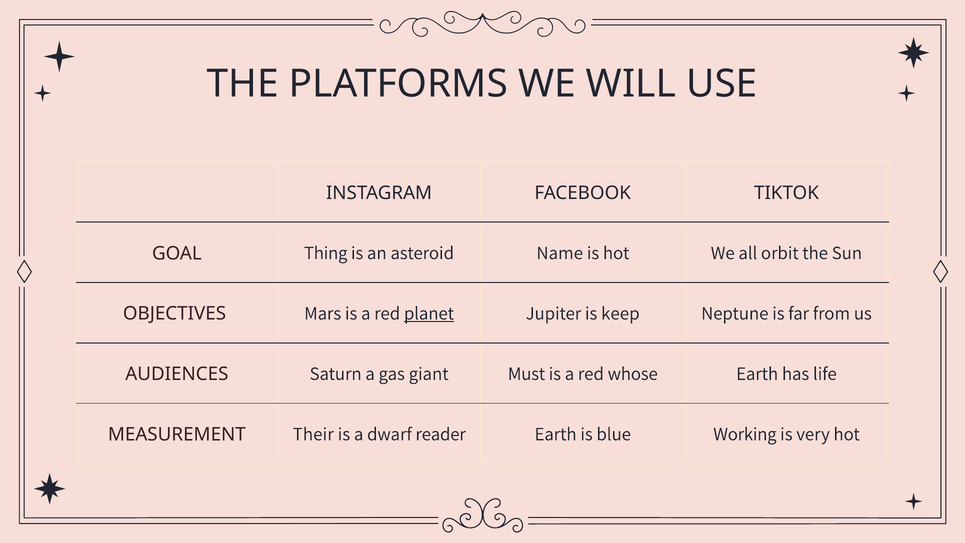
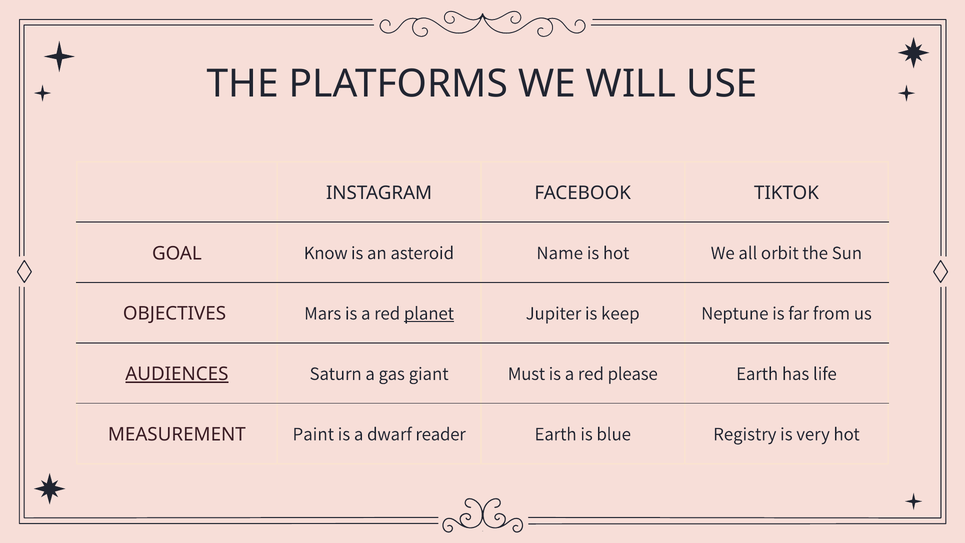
Thing: Thing -> Know (326, 253)
AUDIENCES underline: none -> present (177, 374)
whose: whose -> please (633, 374)
Their: Their -> Paint (313, 434)
Working: Working -> Registry (745, 434)
